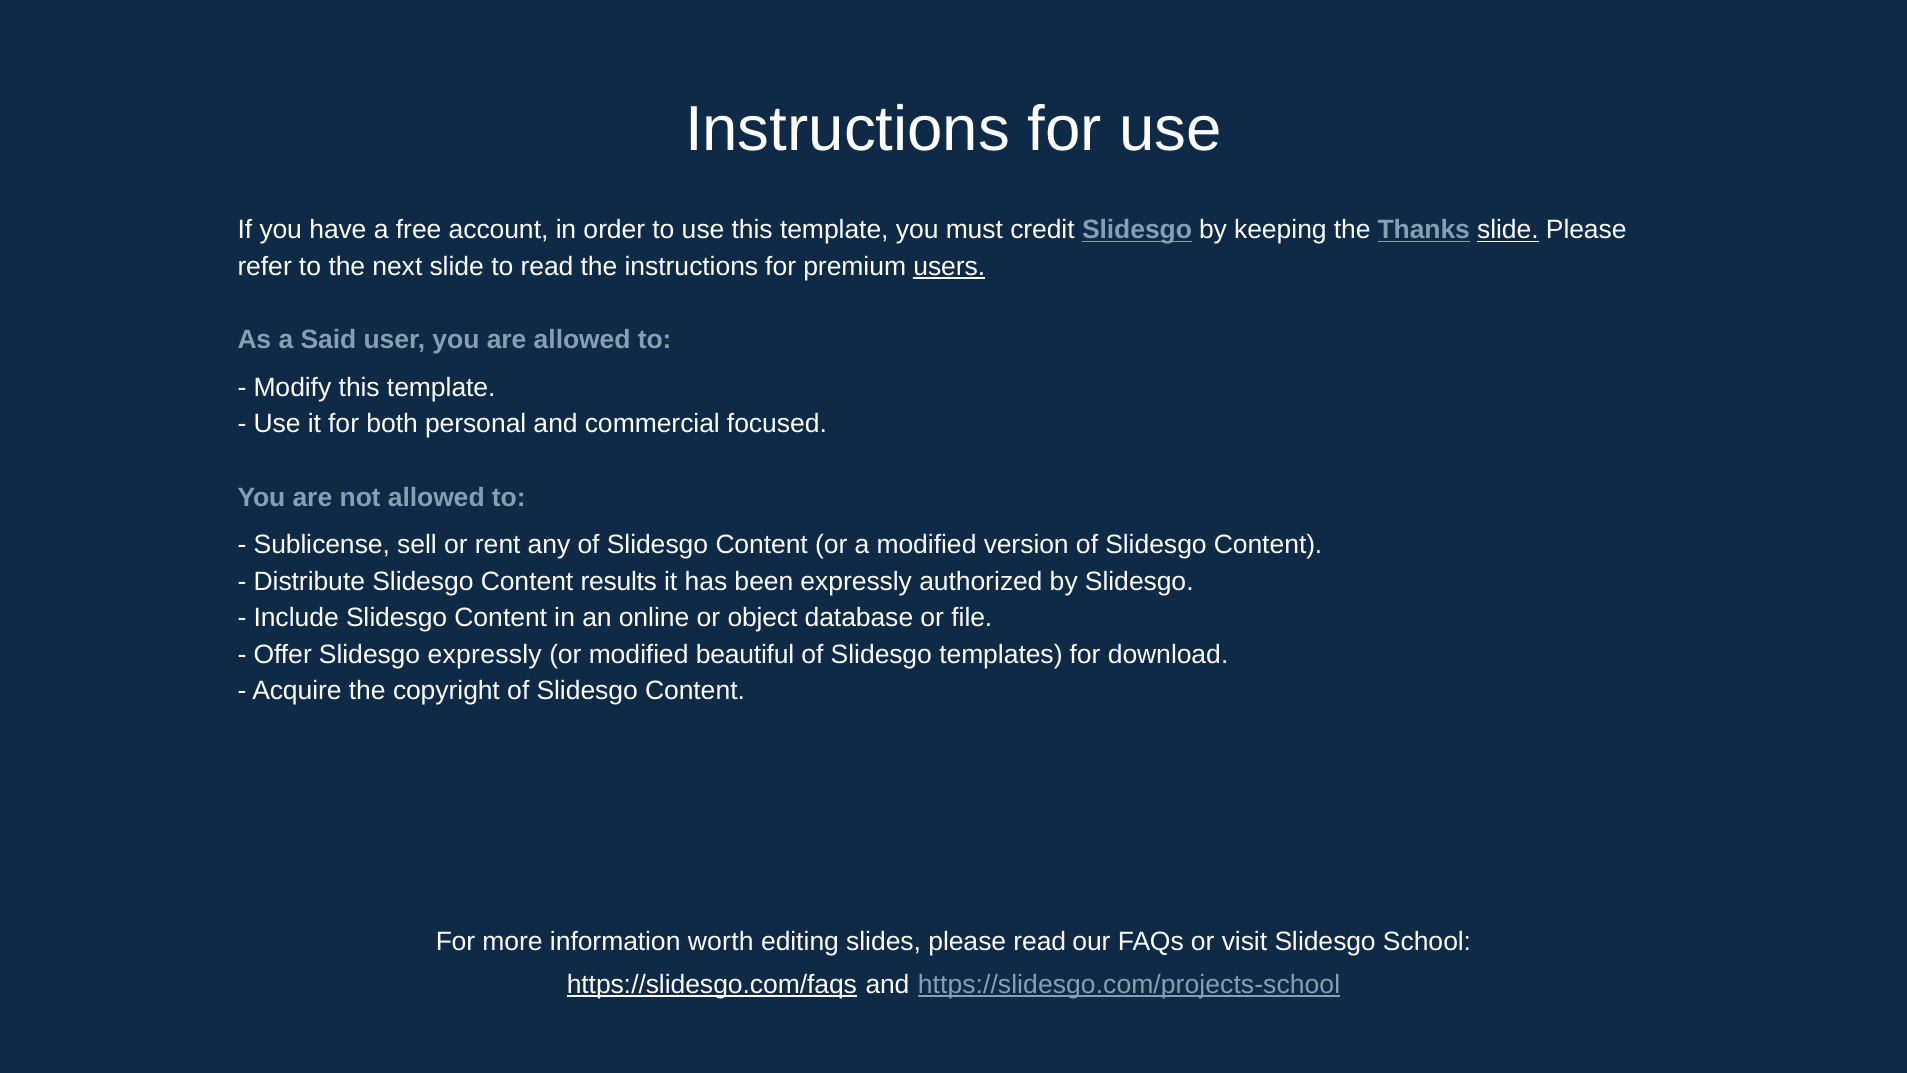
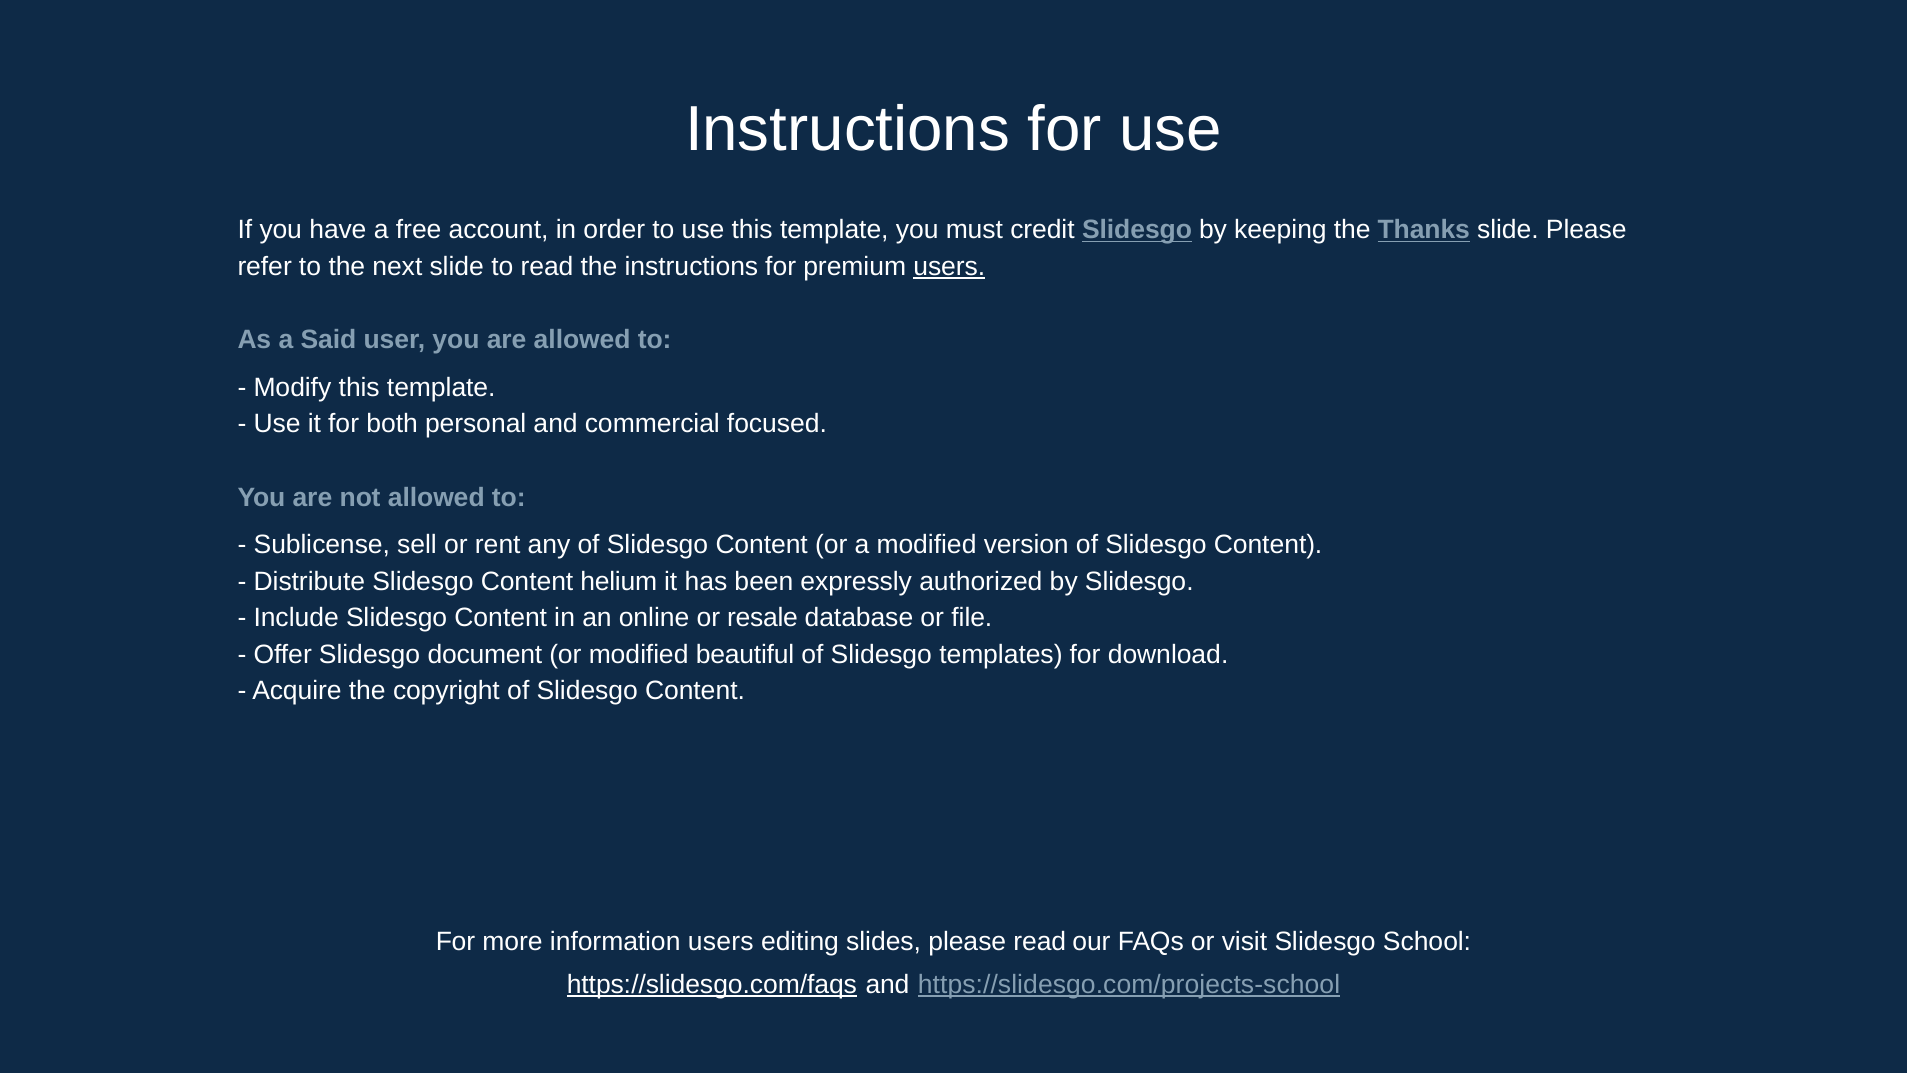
slide underline: present -> none (1508, 230)
results: results -> helium (619, 581)
object: object -> resale (762, 618)
Slidesgo expressly: expressly -> document (485, 654)
information worth: worth -> users (721, 941)
